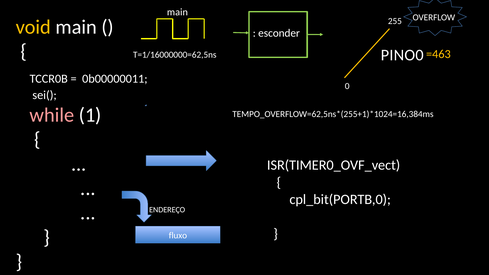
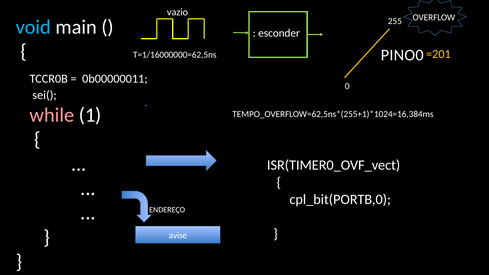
main: main -> vazio (178, 12)
void colour: yellow -> light blue (33, 27)
=463: =463 -> =201 (438, 54)
fluxo: fluxo -> avise (178, 235)
